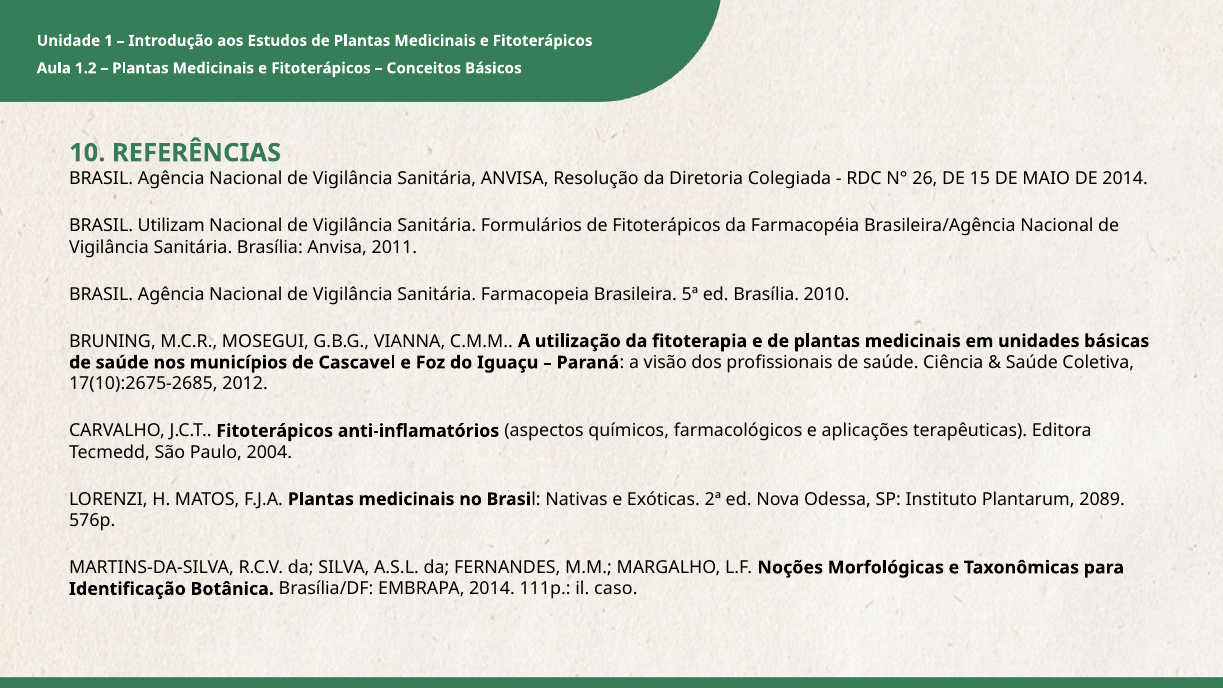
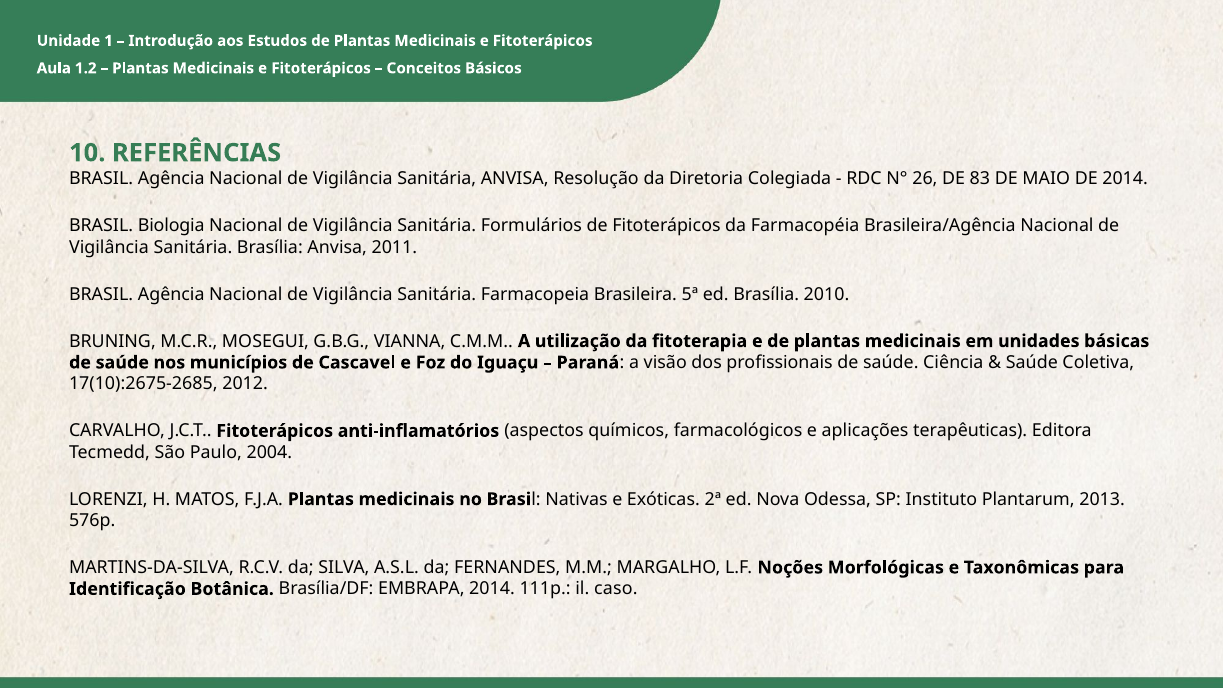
15: 15 -> 83 (980, 179)
Utilizam: Utilizam -> Biologia (171, 226)
2089: 2089 -> 2013 (1102, 499)
